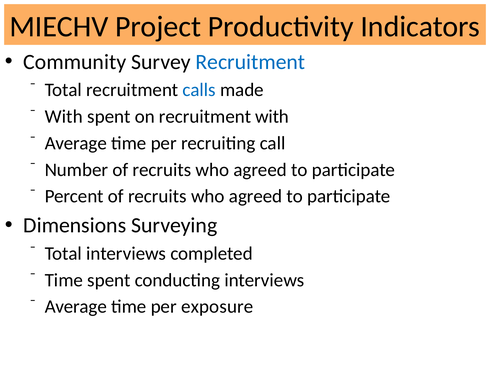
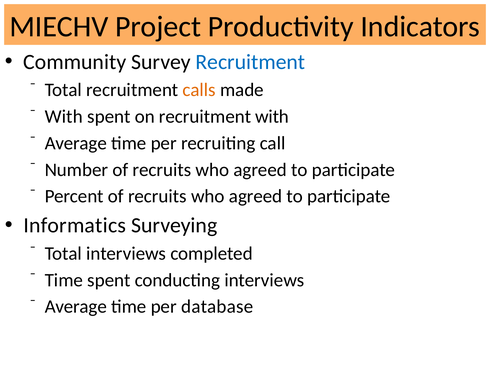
calls colour: blue -> orange (199, 90)
Dimensions: Dimensions -> Informatics (75, 226)
exposure: exposure -> database (217, 307)
